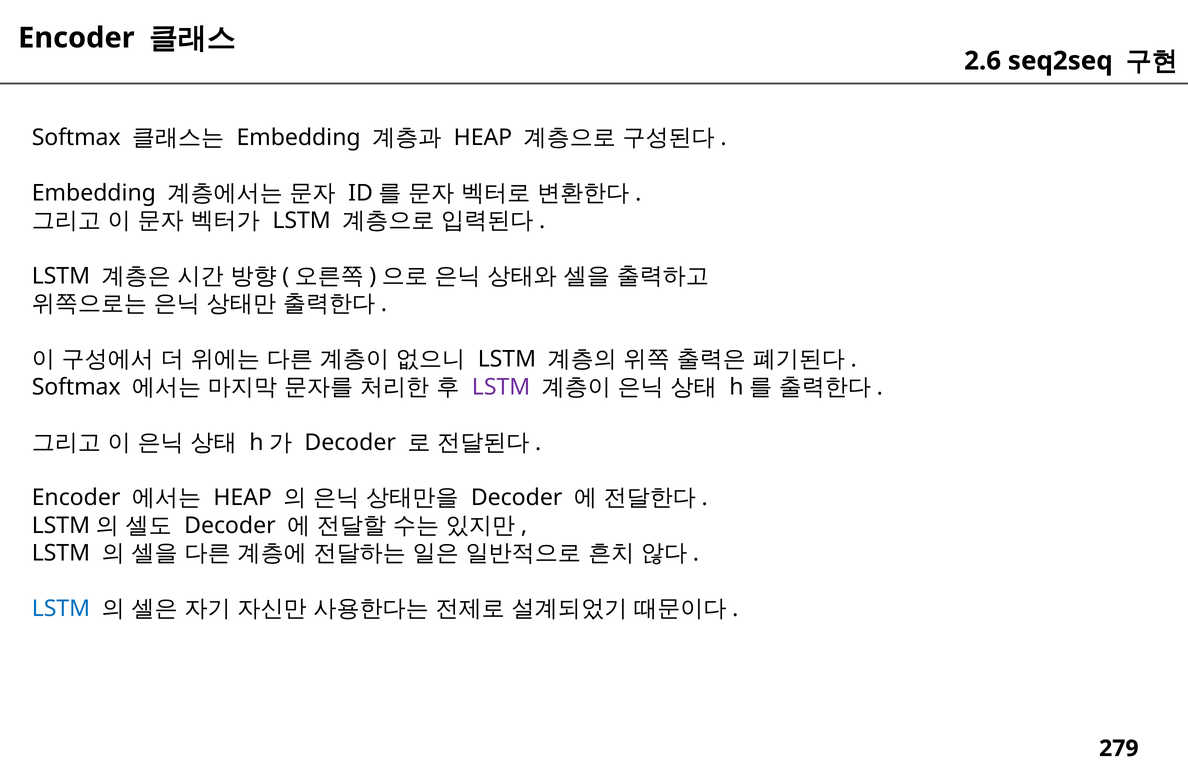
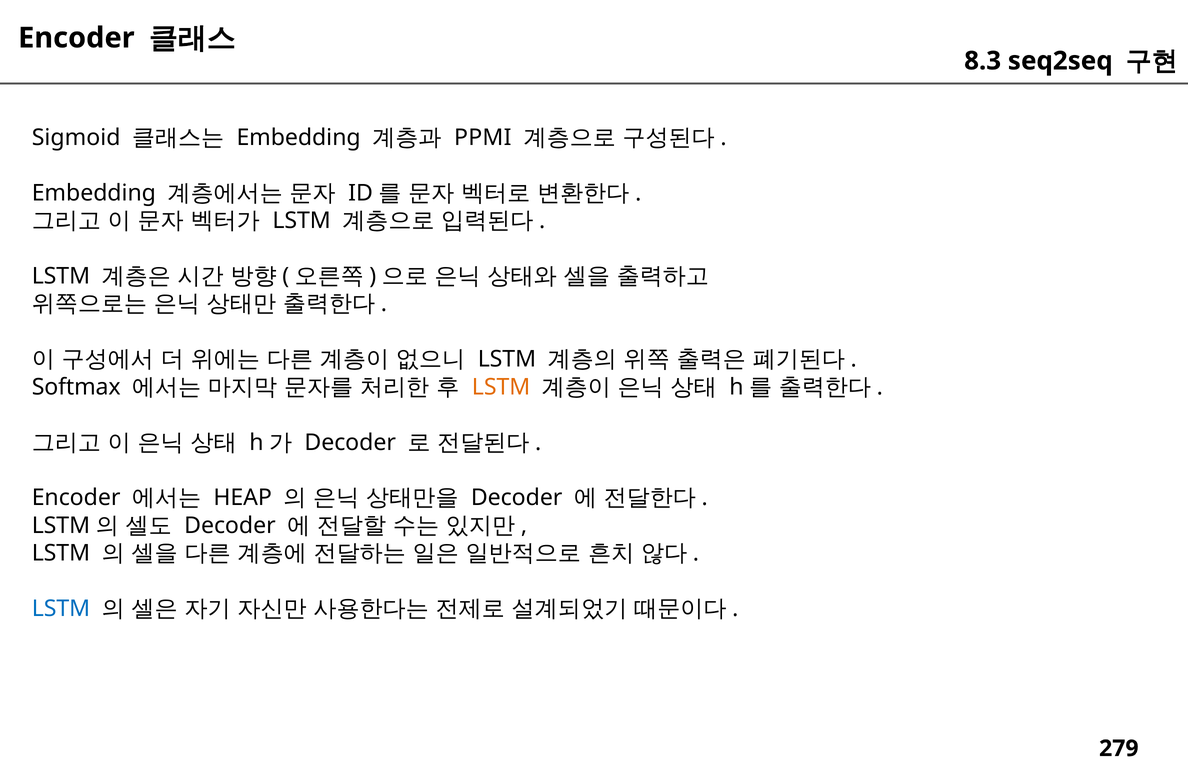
2.6: 2.6 -> 8.3 (983, 61)
Softmax: Softmax -> Sigmoid (76, 138)
HEAP: HEAP -> PPMI (483, 138)
LSTM colour: purple -> orange (501, 387)
